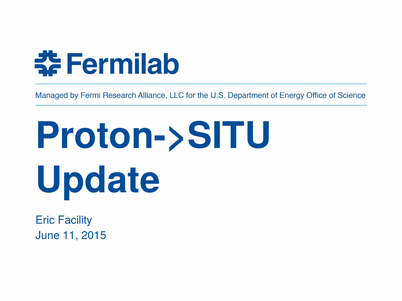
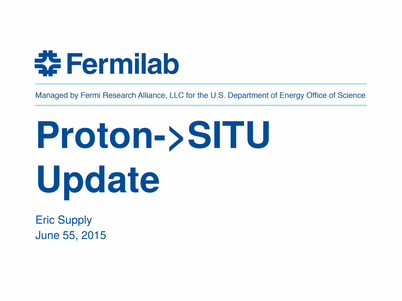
Facility: Facility -> Supply (75, 220)
11: 11 -> 55 (71, 236)
